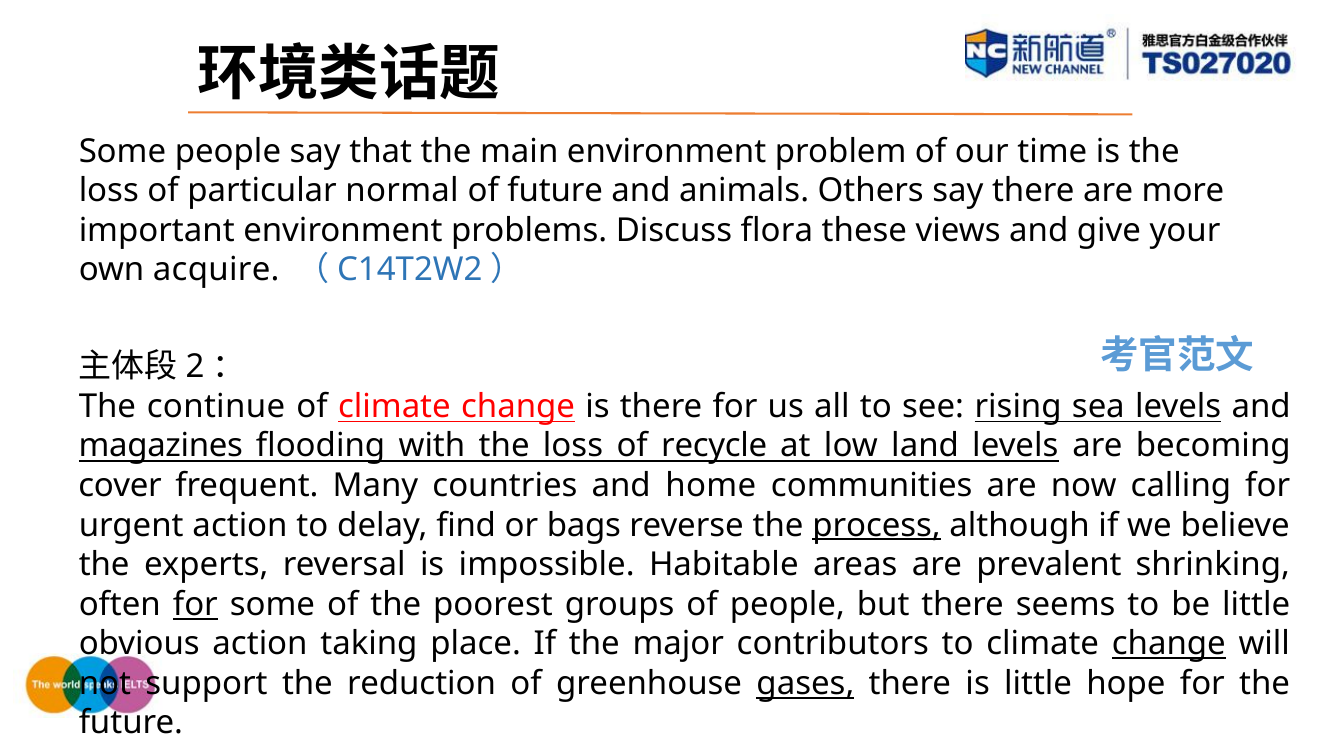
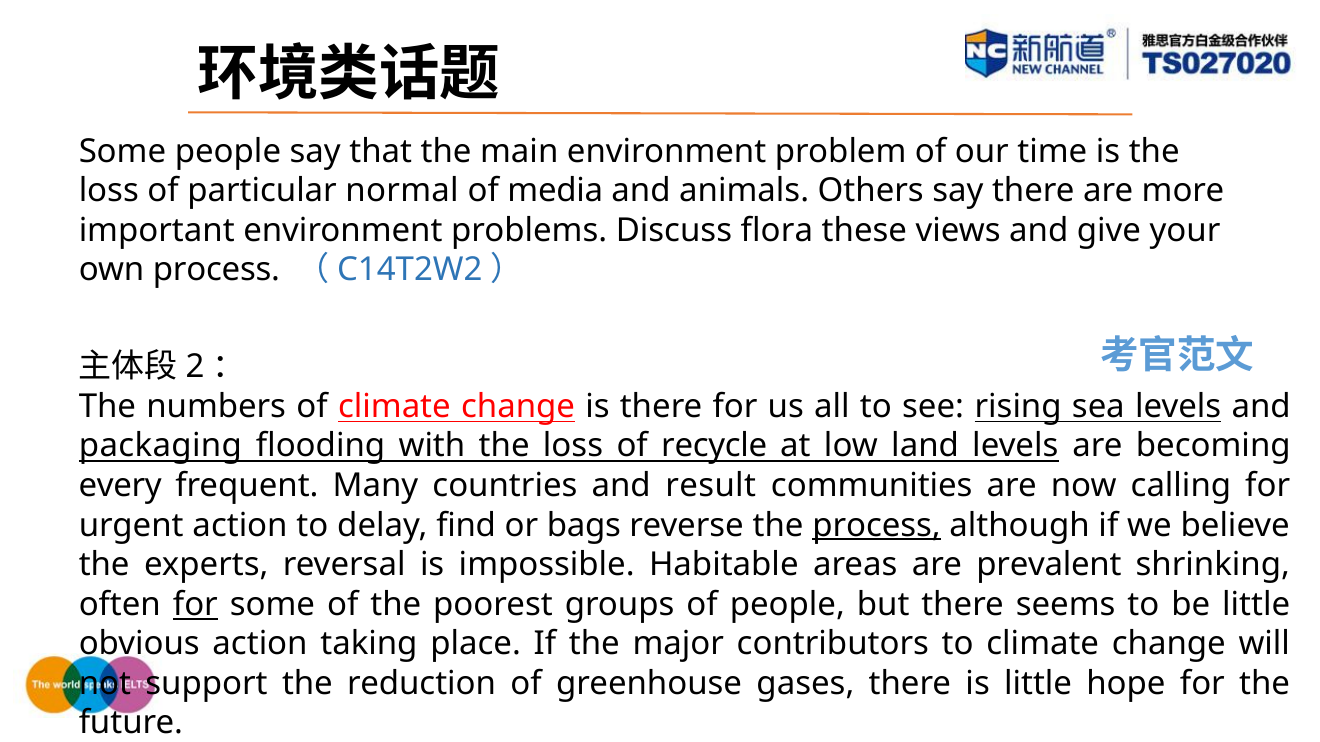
of future: future -> media (555, 191)
own acquire: acquire -> process (216, 270)
continue: continue -> numbers (216, 407)
magazines: magazines -> packaging (160, 446)
cover: cover -> every (120, 486)
home: home -> result (711, 486)
change underline: present -> none (1169, 644)
gases underline: present -> none (805, 684)
